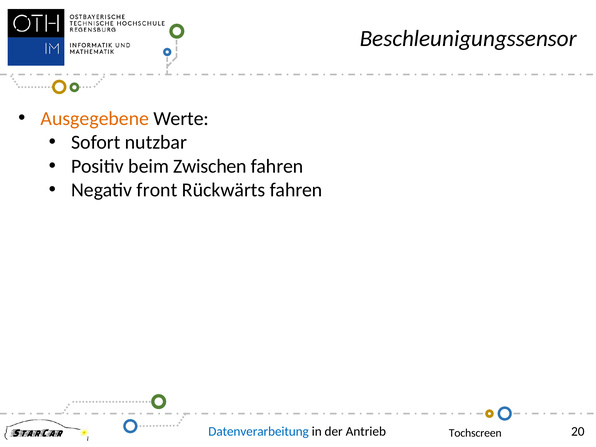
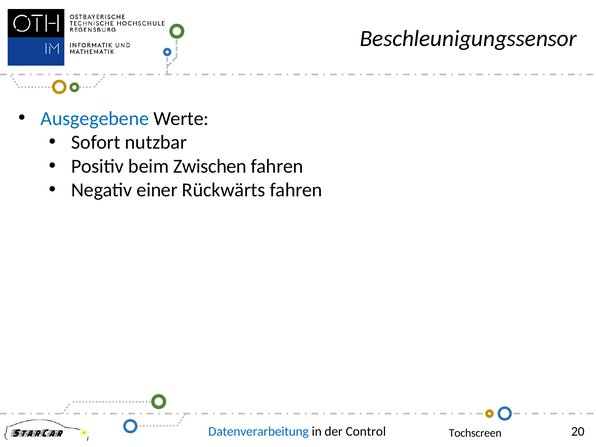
Ausgegebene colour: orange -> blue (95, 119)
front: front -> einer (157, 190)
Antrieb: Antrieb -> Control (366, 431)
